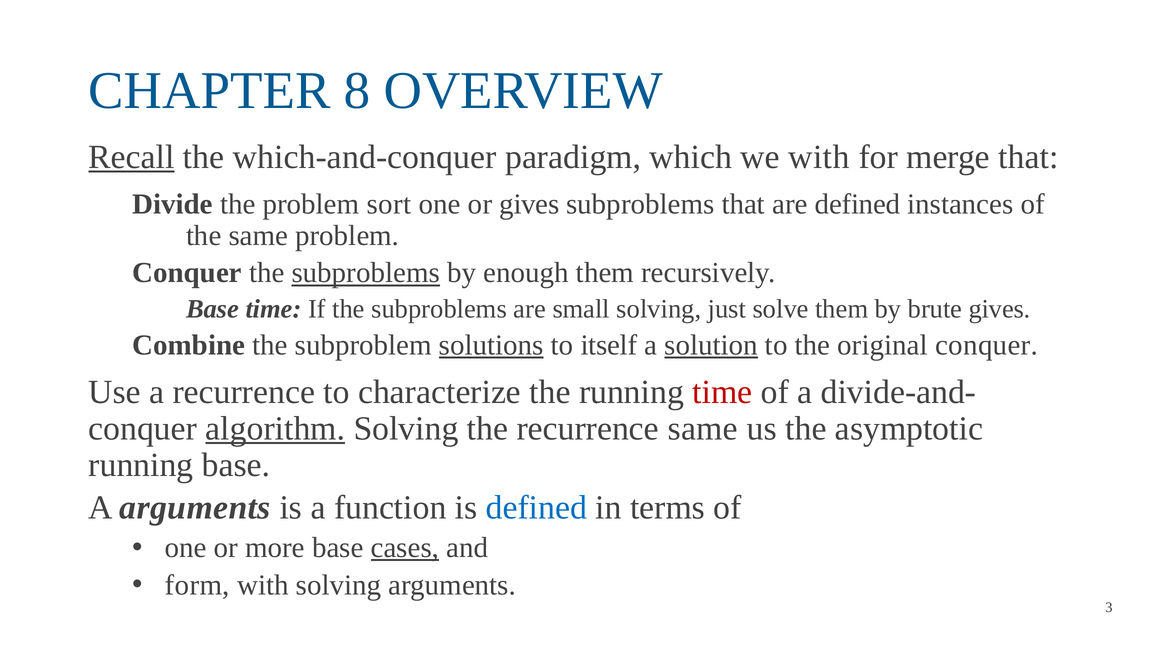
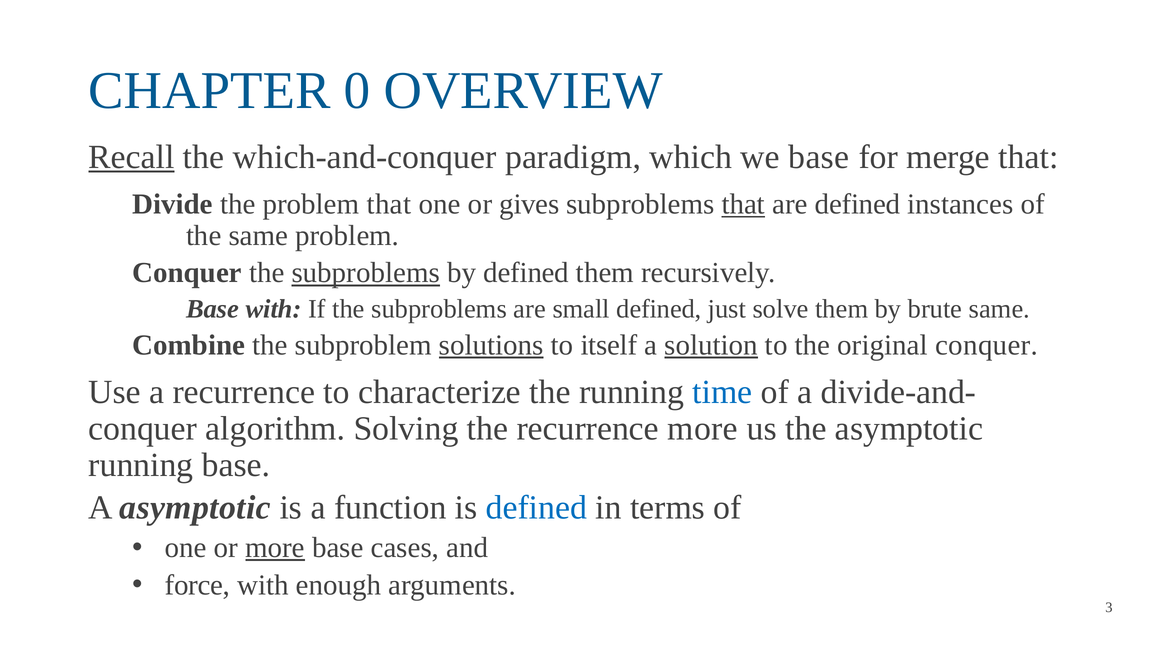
8: 8 -> 0 (357, 91)
we with: with -> base (819, 157)
problem sort: sort -> that (389, 204)
that underline: none -> present (743, 204)
by enough: enough -> defined (526, 273)
Base time: time -> with (274, 309)
small solving: solving -> defined (659, 309)
brute gives: gives -> same (999, 309)
time colour: red -> blue (722, 392)
algorithm underline: present -> none (275, 429)
recurrence same: same -> more (703, 429)
A arguments: arguments -> asymptotic (195, 508)
more underline: none -> present (275, 548)
cases underline: present -> none (405, 548)
form: form -> force (198, 585)
with solving: solving -> enough (339, 585)
